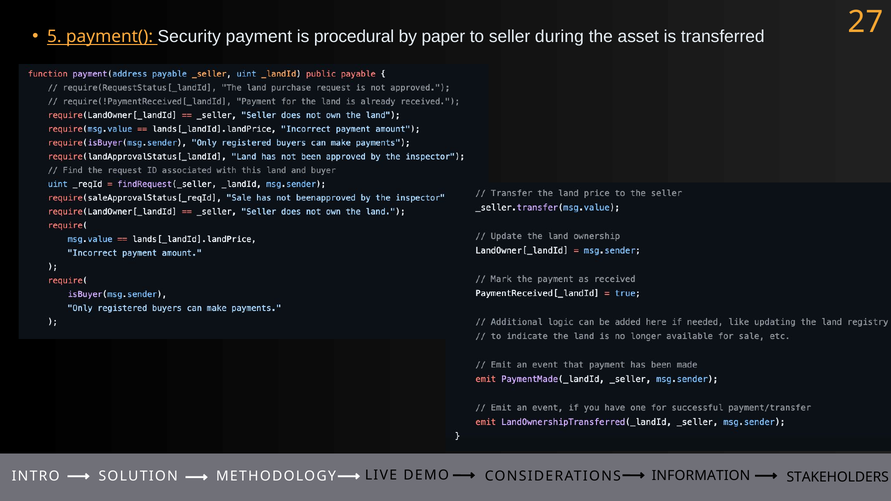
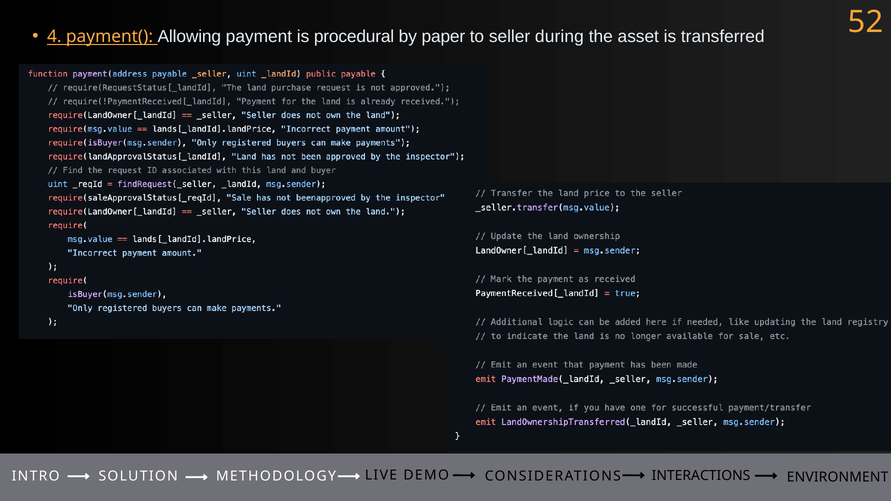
5: 5 -> 4 (54, 37)
Security: Security -> Allowing (189, 37)
27: 27 -> 52 (866, 22)
INFORMATION: INFORMATION -> INTERACTIONS (701, 476)
STAKEHOLDERS: STAKEHOLDERS -> ENVIRONMENT (838, 477)
